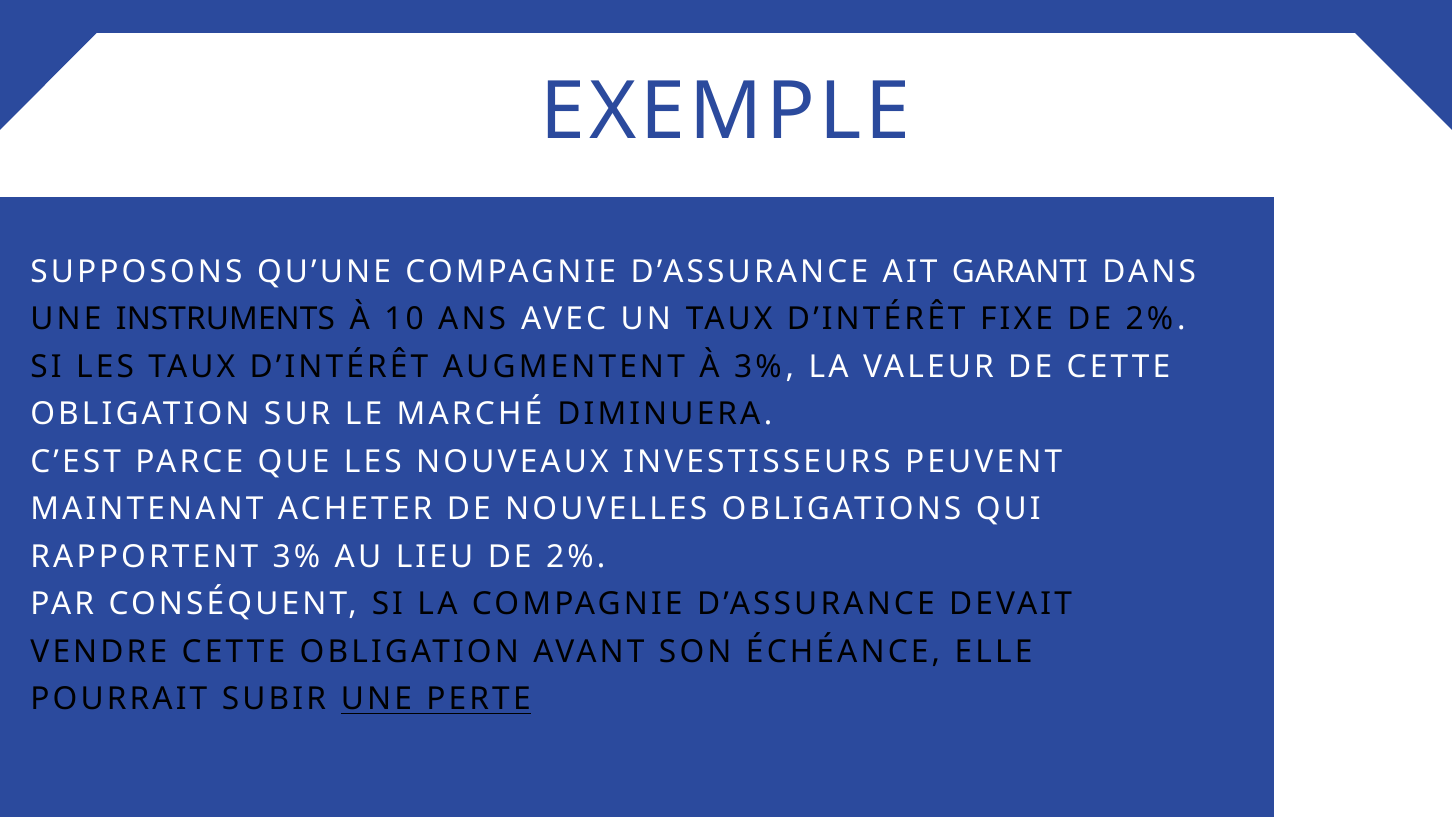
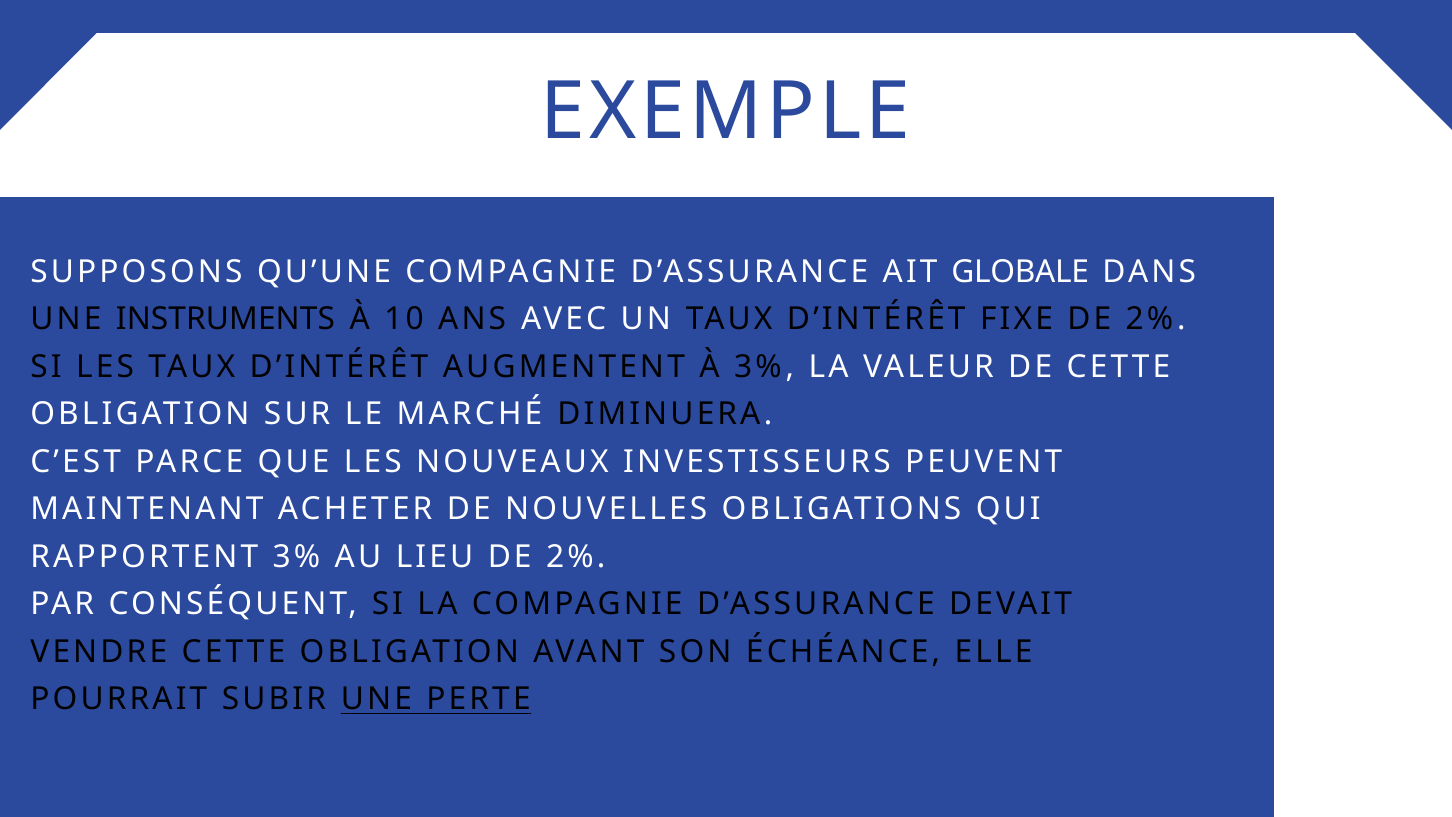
GARANTI: GARANTI -> GLOBALE (1020, 272)
